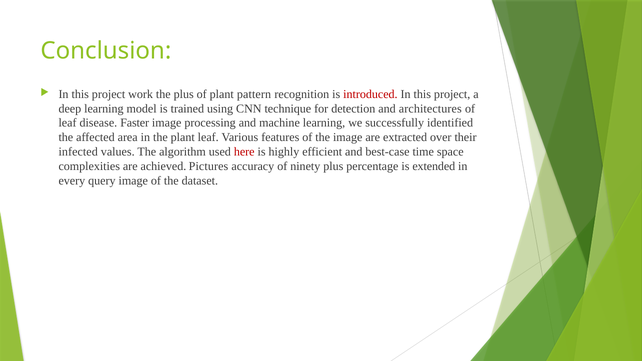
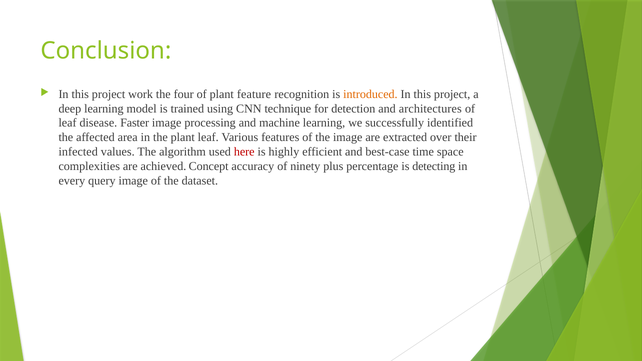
the plus: plus -> four (184, 94)
pattern: pattern -> feature (254, 94)
introduced colour: red -> orange (370, 94)
Pictures: Pictures -> Concept (209, 166)
extended: extended -> detecting (434, 166)
